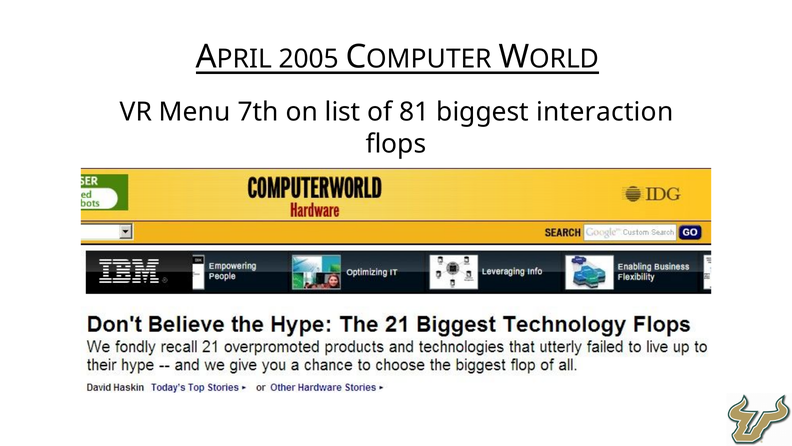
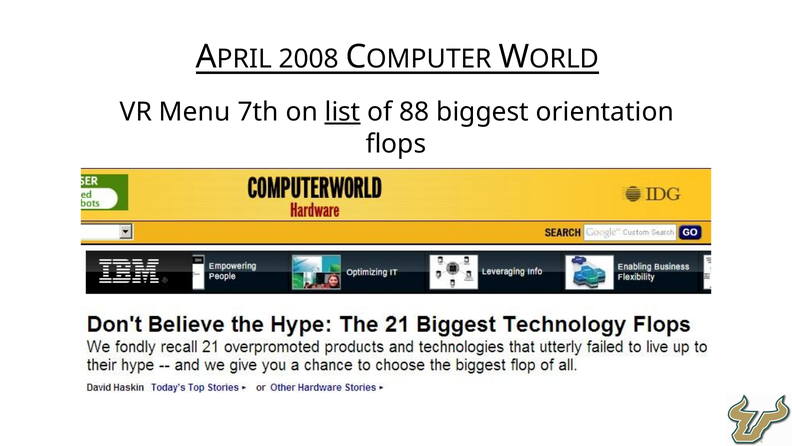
2005: 2005 -> 2008 (309, 59)
list underline: none -> present (343, 112)
81: 81 -> 88 (414, 112)
interaction: interaction -> orientation (605, 112)
